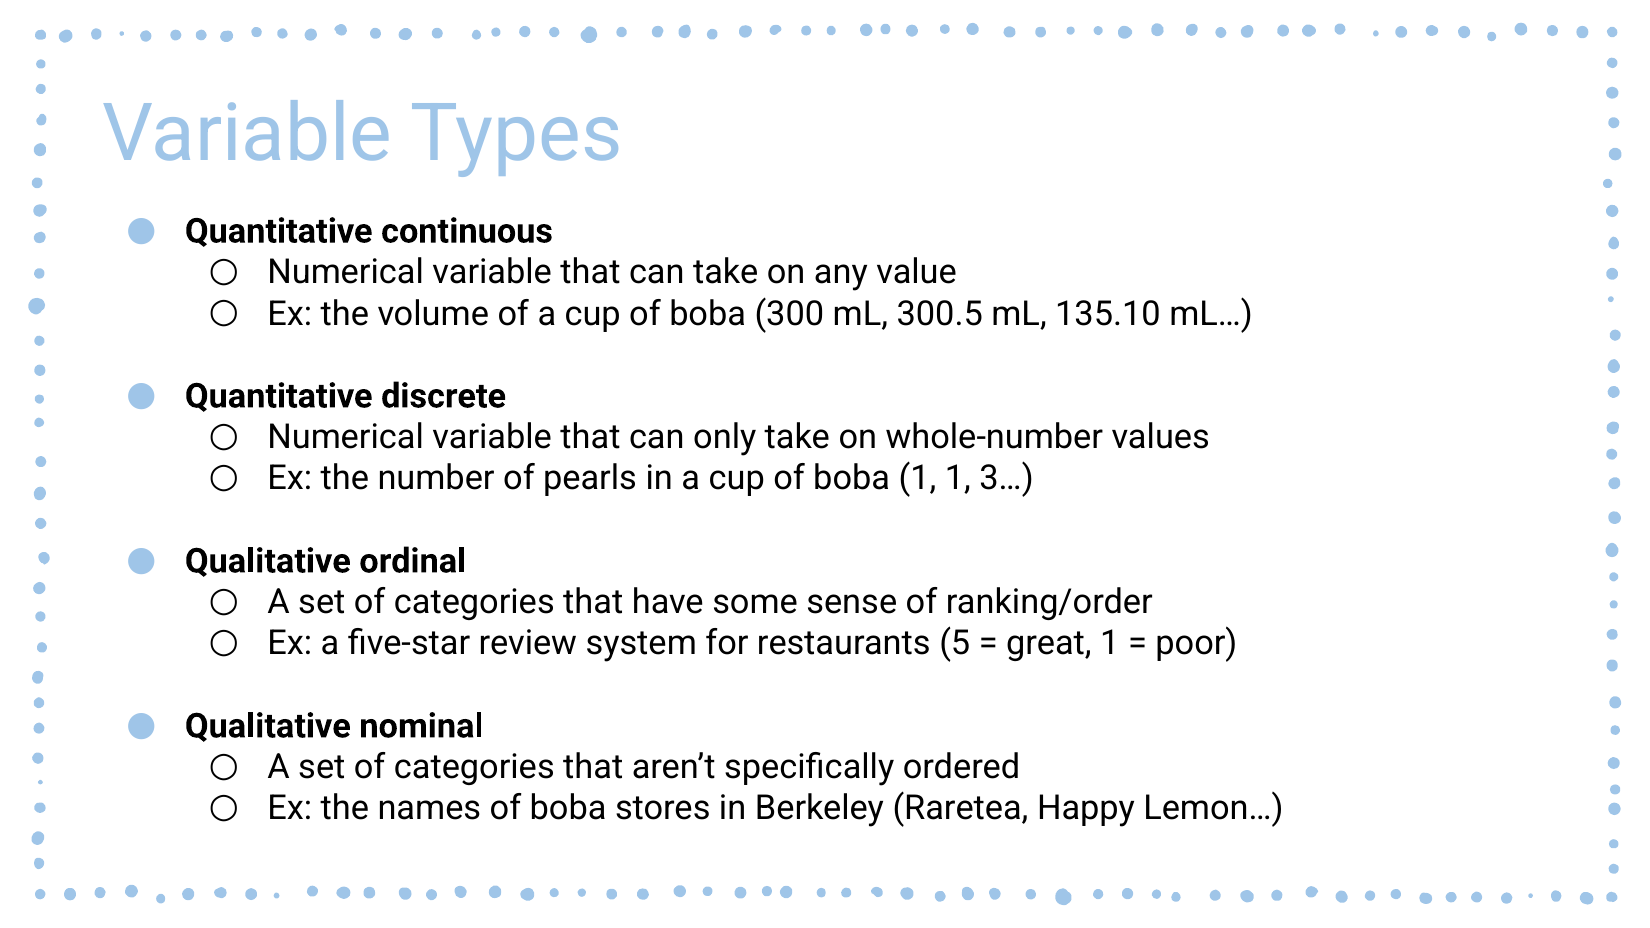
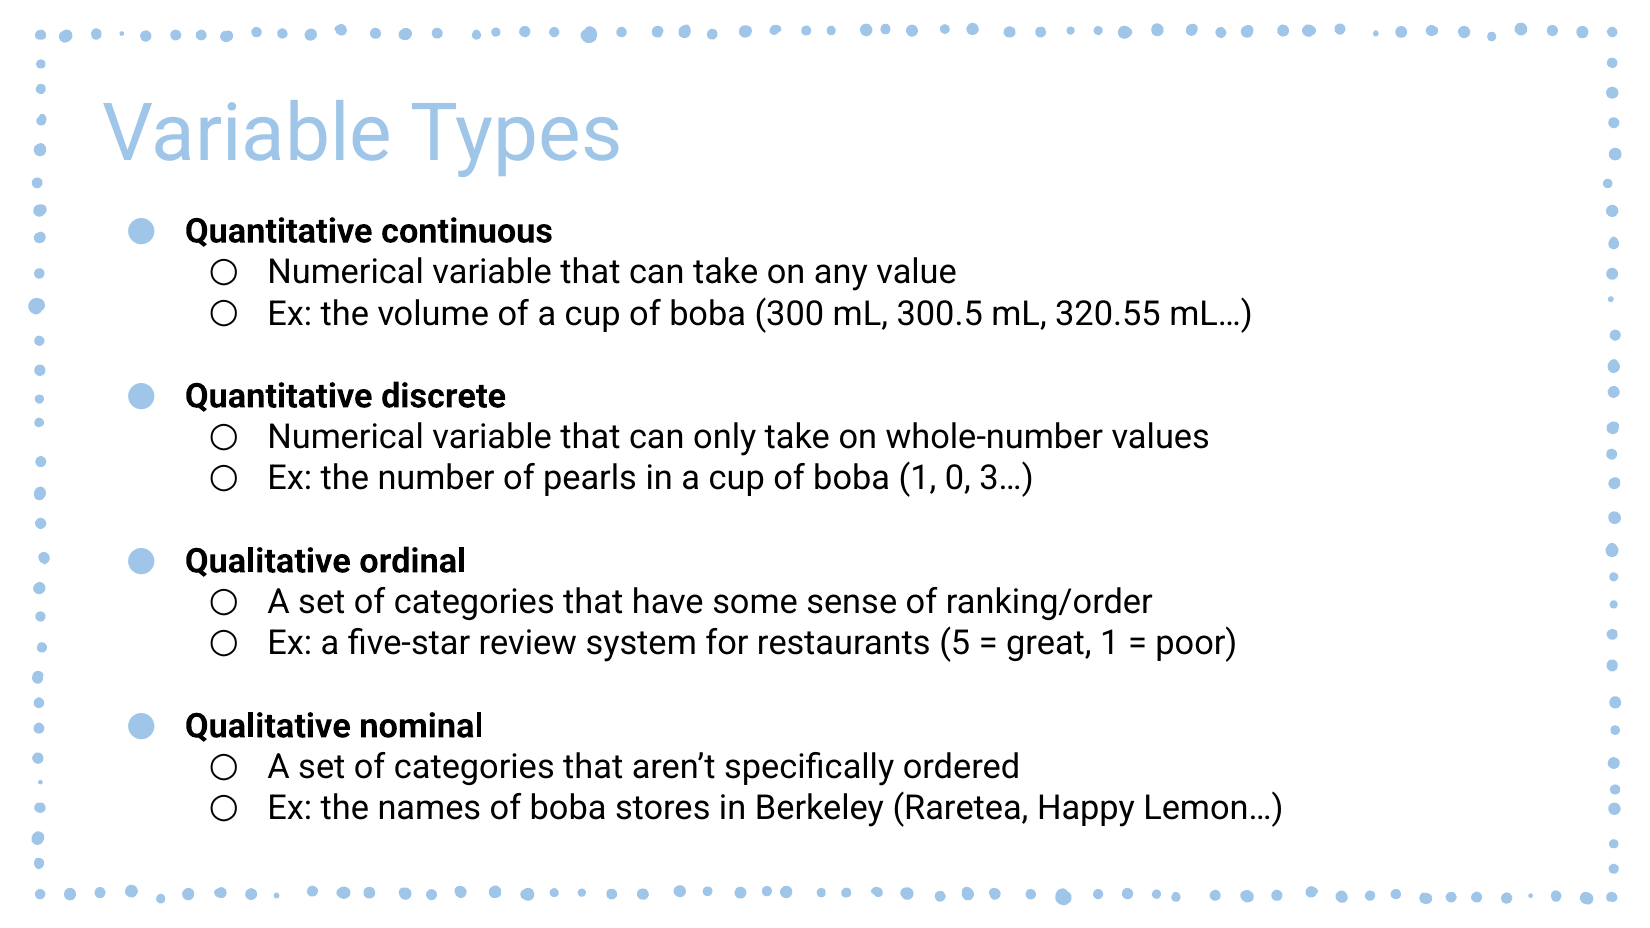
135.10: 135.10 -> 320.55 (1108, 314)
1 1: 1 -> 0 (958, 479)
